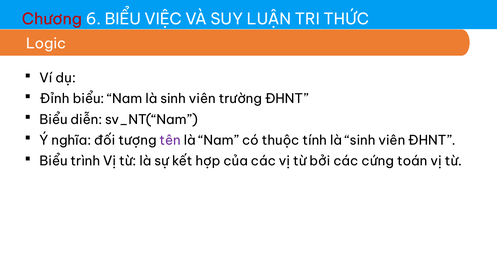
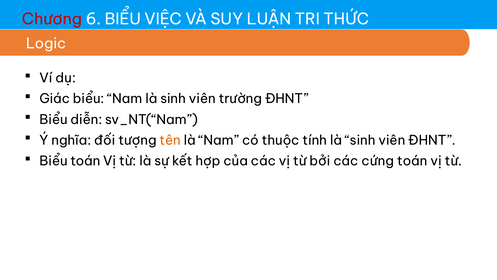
Đỉnh: Đỉnh -> Giác (55, 99)
tên colour: purple -> orange (170, 140)
Biểu trình: trình -> toán (85, 161)
